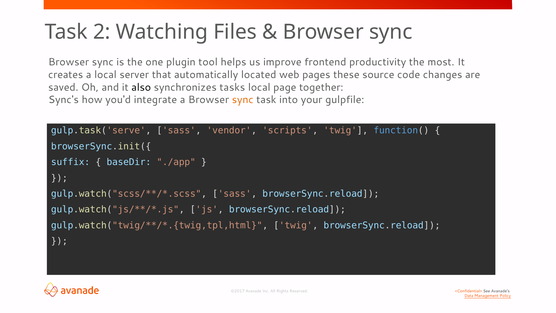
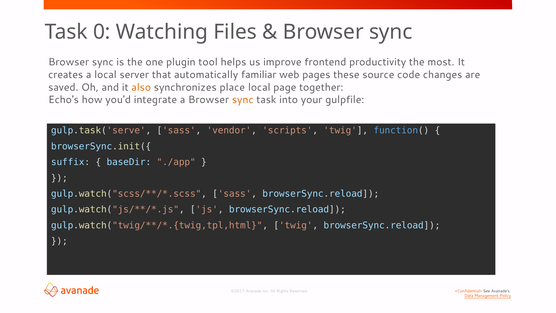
2: 2 -> 0 (102, 32)
located: located -> familiar (259, 75)
also colour: black -> orange (141, 87)
tasks: tasks -> place (232, 87)
Sync's: Sync's -> Echo's (64, 100)
